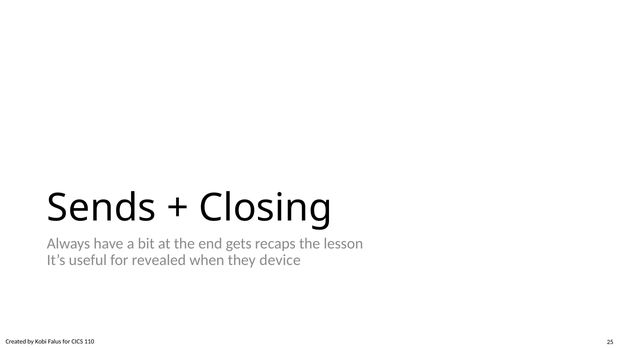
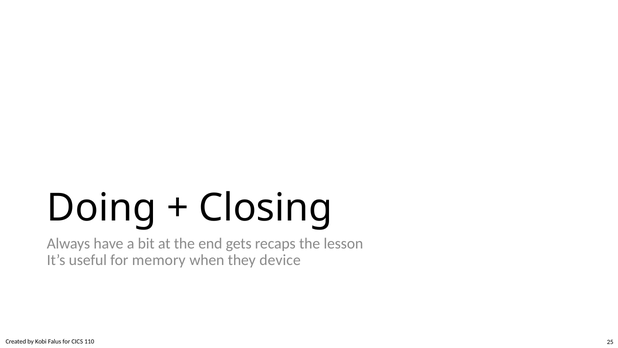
Sends: Sends -> Doing (102, 208)
revealed: revealed -> memory (159, 260)
